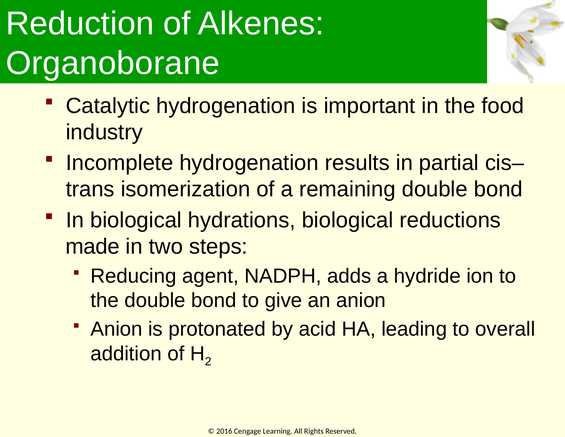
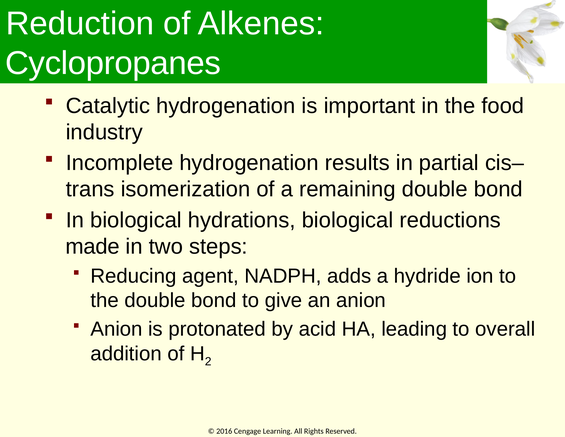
Organoborane: Organoborane -> Cyclopropanes (113, 63)
